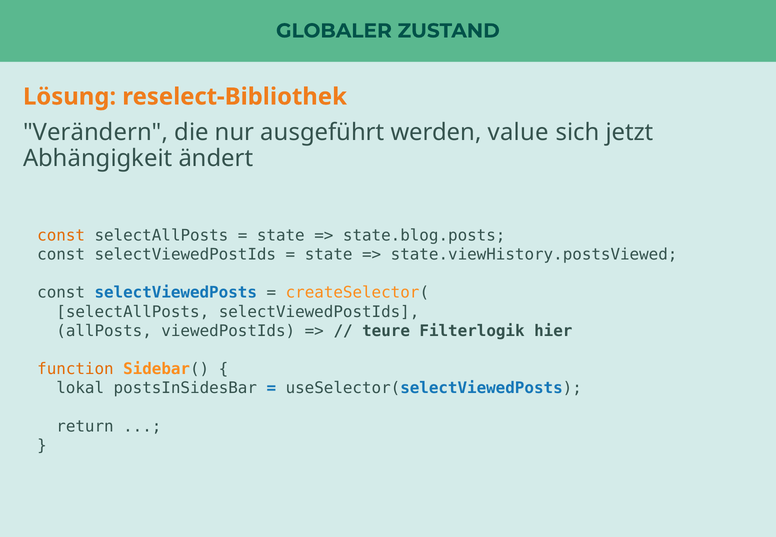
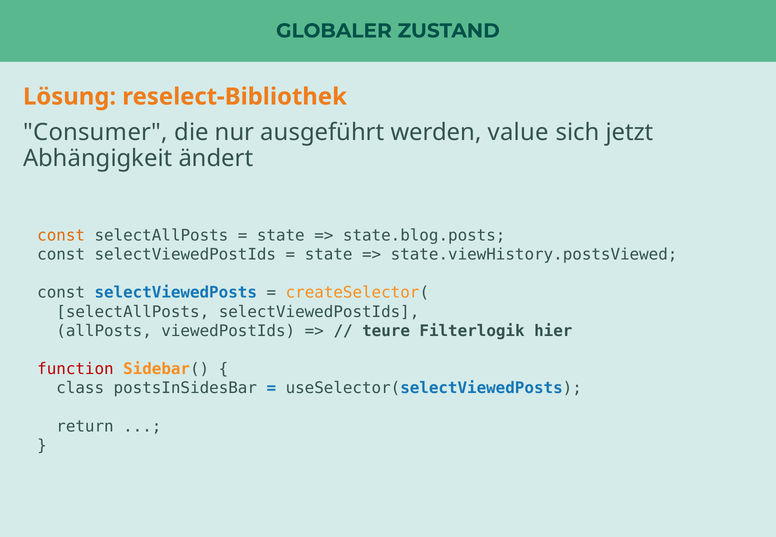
Verändern: Verändern -> Consumer (96, 132)
function colour: orange -> red (75, 369)
lokal: lokal -> class (80, 388)
